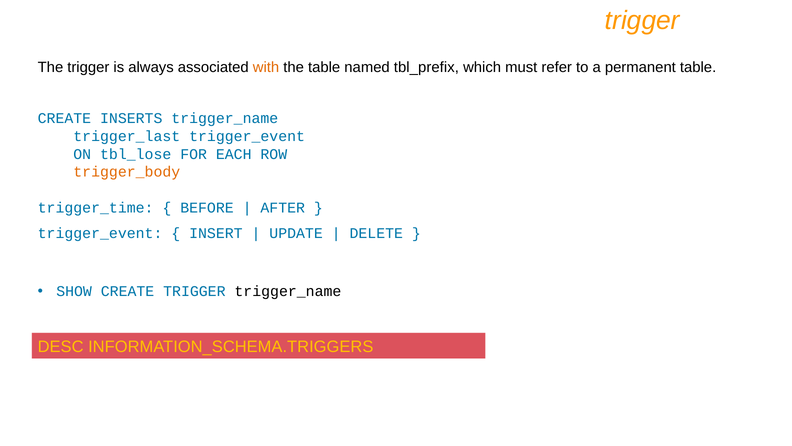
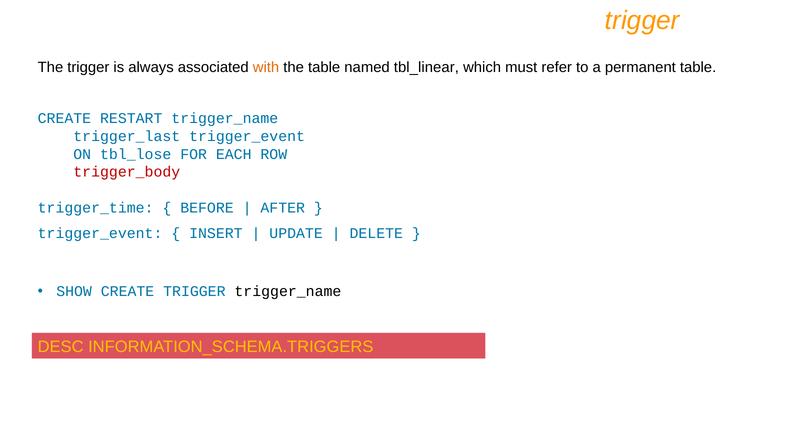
tbl_prefix: tbl_prefix -> tbl_linear (426, 67)
INSERTS: INSERTS -> RESTART (131, 118)
trigger_body colour: orange -> red (127, 172)
